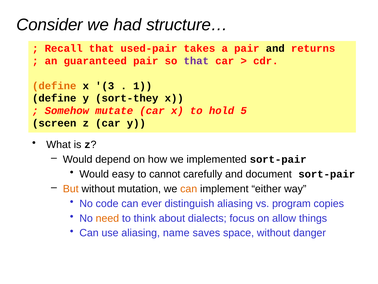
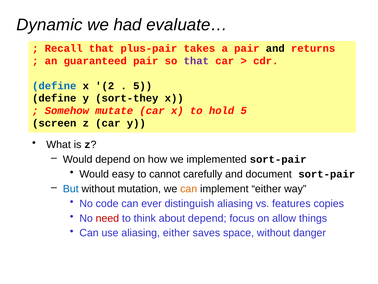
Consider: Consider -> Dynamic (49, 25)
structure…: structure… -> evaluate… (187, 25)
used-pair: used-pair -> plus-pair (149, 48)
define colour: orange -> blue (54, 86)
3: 3 -> 2 (105, 86)
1: 1 -> 5 (143, 86)
But colour: orange -> blue (71, 188)
program: program -> features (291, 203)
need colour: orange -> red (107, 218)
about dialects: dialects -> depend (207, 218)
aliasing name: name -> either (176, 233)
